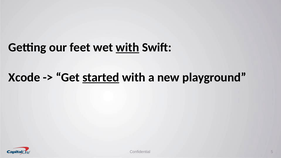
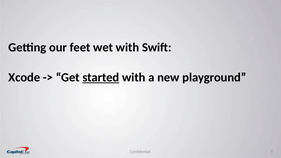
with underline: present -> none (127, 47)
